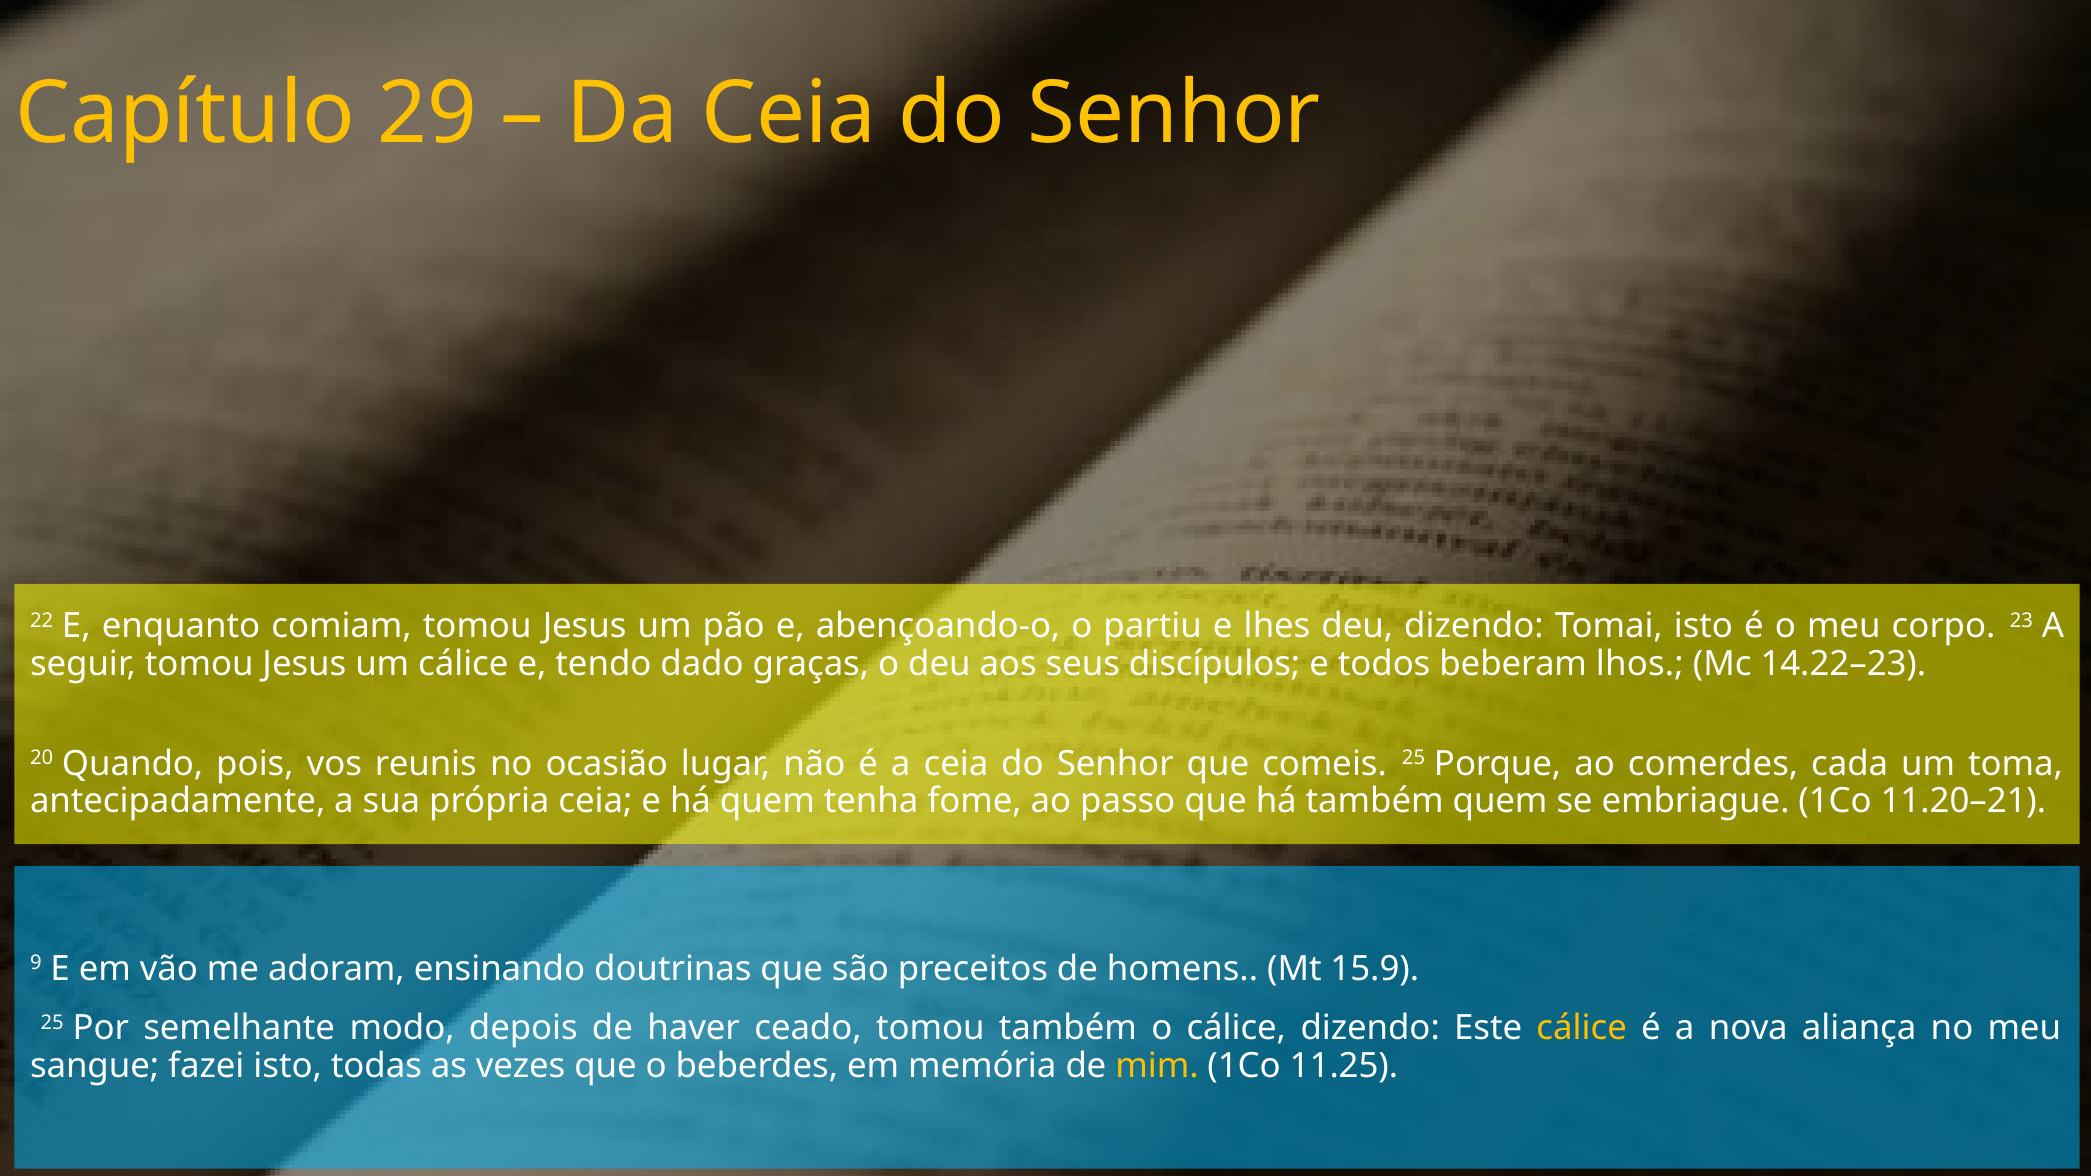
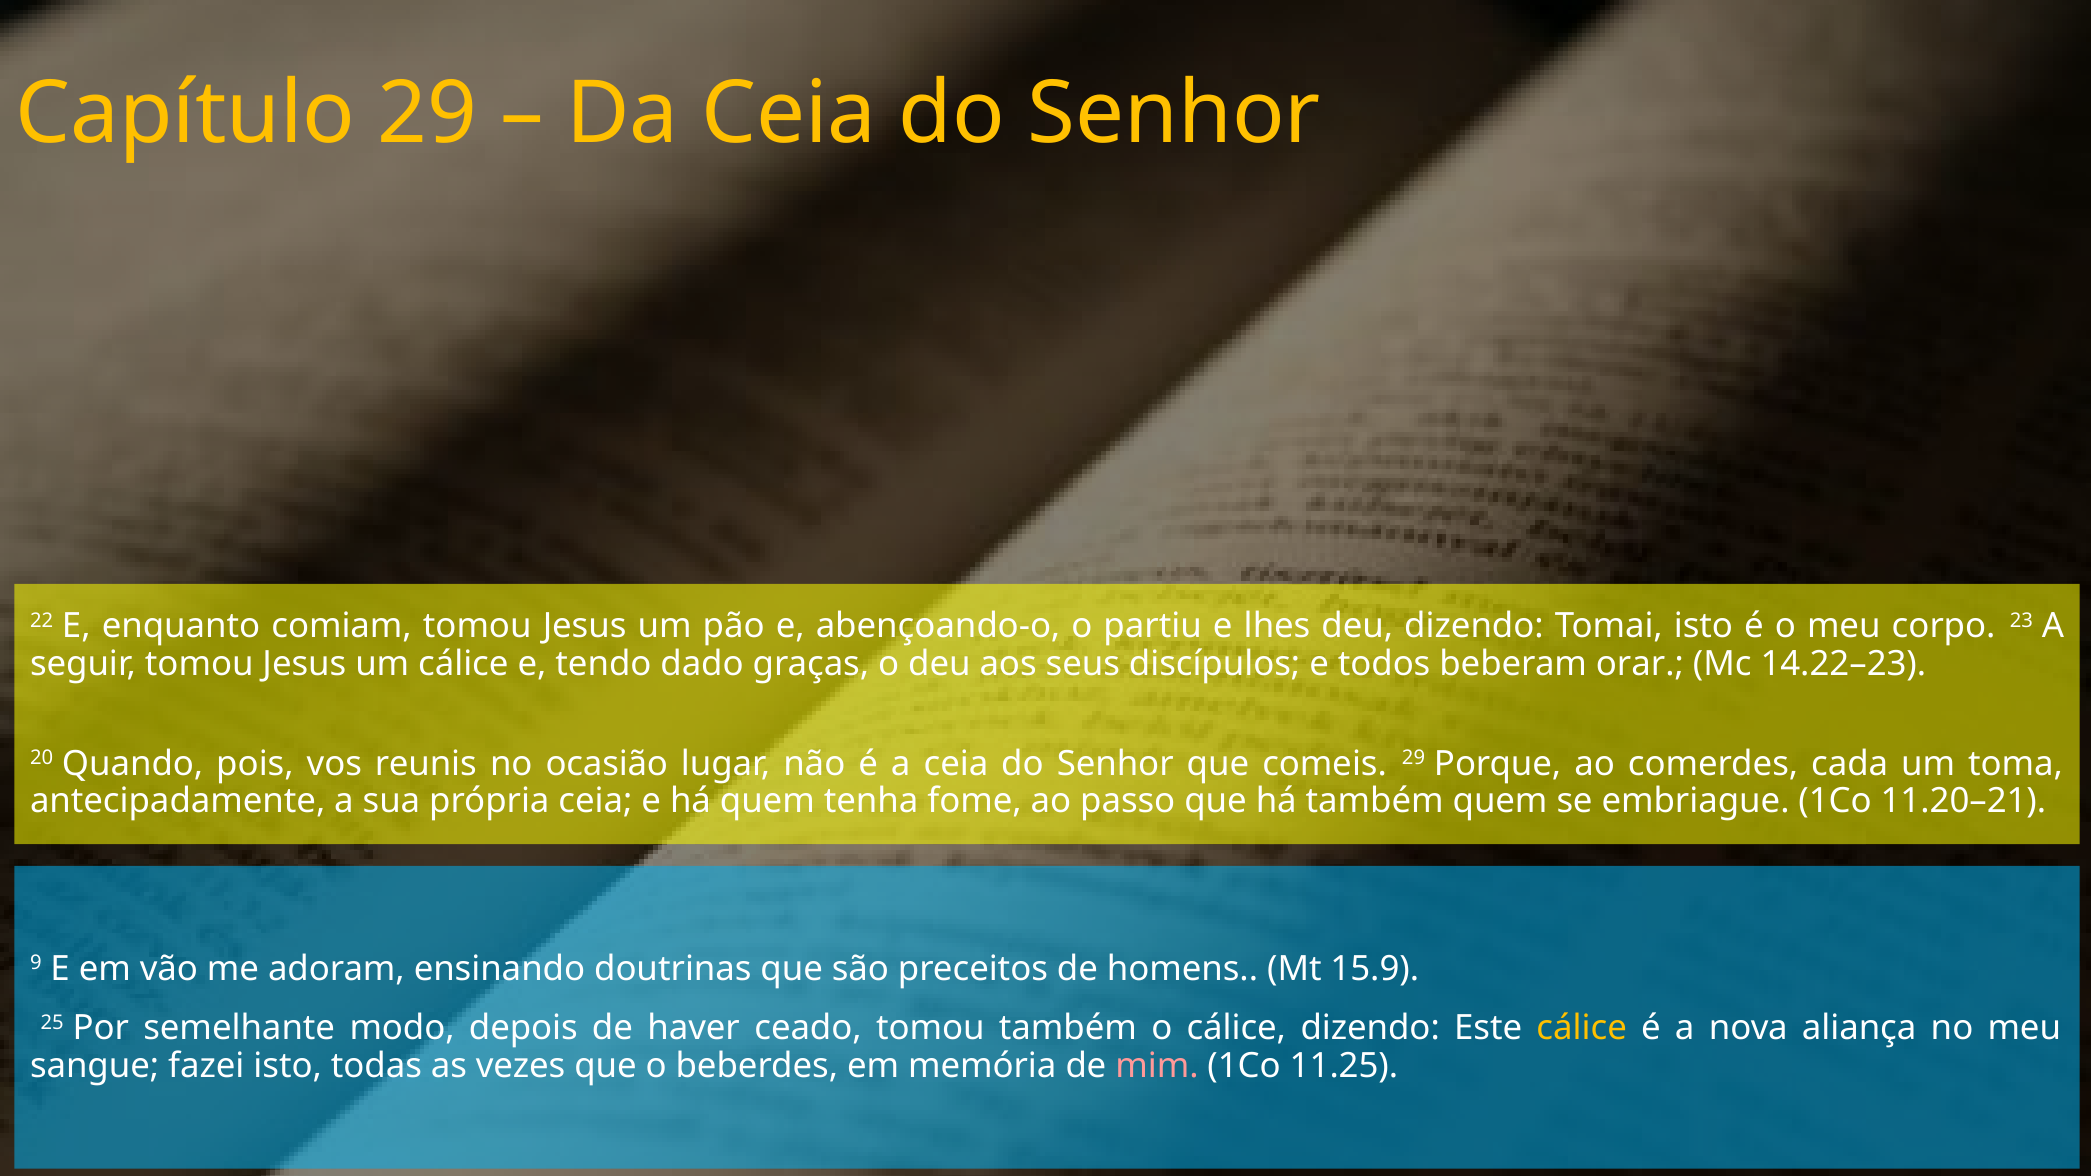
lhos: lhos -> orar (1640, 664)
comeis 25: 25 -> 29 (1414, 758)
mim colour: yellow -> pink (1157, 1066)
